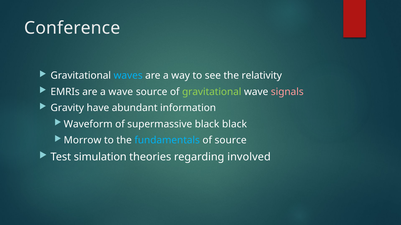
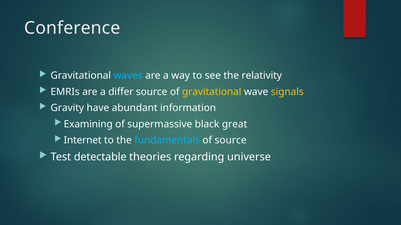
a wave: wave -> differ (121, 92)
gravitational colour: light green -> yellow (212, 92)
signals colour: pink -> yellow (287, 92)
Waveform: Waveform -> Examining (88, 124)
black black: black -> great (235, 124)
Morrow: Morrow -> Internet (83, 141)
simulation: simulation -> detectable (100, 157)
involved: involved -> universe (249, 157)
